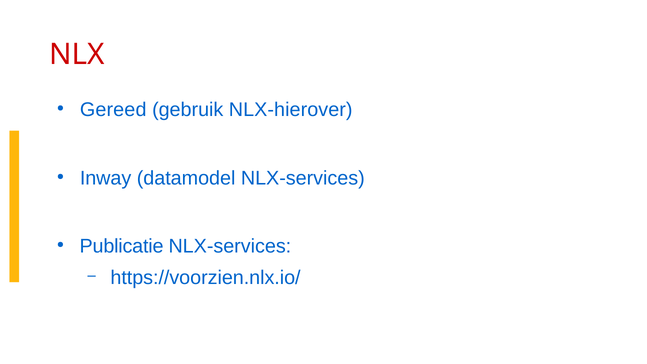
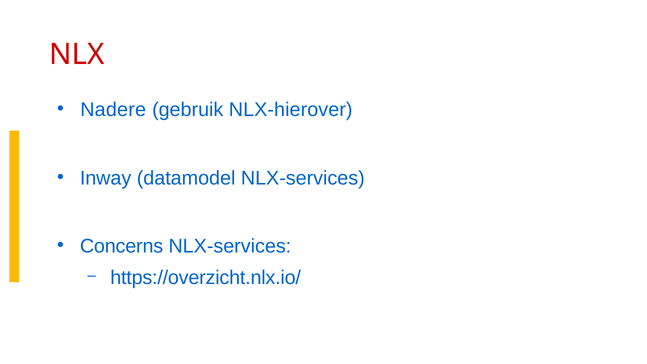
Gereed: Gereed -> Nadere (113, 110)
Publicatie: Publicatie -> Concerns (122, 246)
https://voorzien.nlx.io/: https://voorzien.nlx.io/ -> https://overzicht.nlx.io/ (206, 278)
